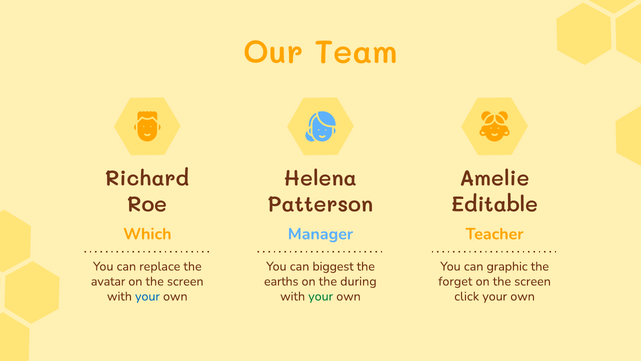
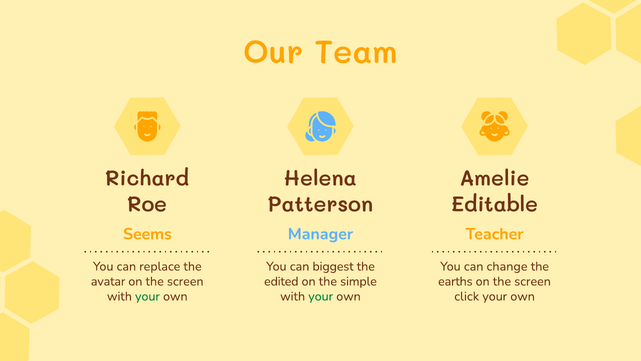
Which: Which -> Seems (147, 234)
graphic: graphic -> change (507, 266)
earths: earths -> edited (281, 281)
during: during -> simple (358, 281)
forget: forget -> earths (455, 281)
your colour: blue -> green (147, 296)
